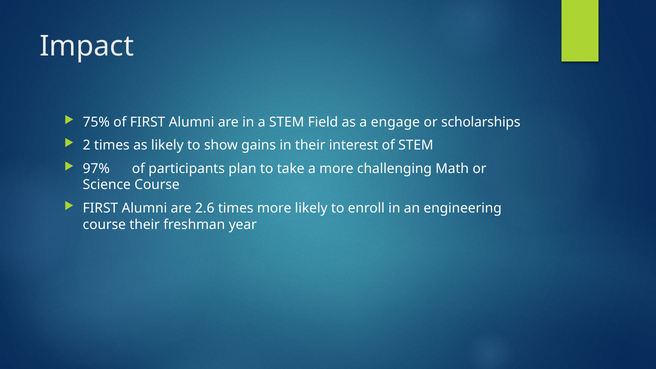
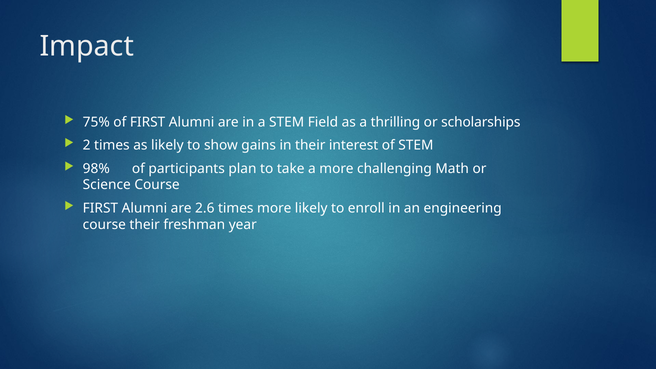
engage: engage -> thrilling (395, 122)
97%: 97% -> 98% (96, 169)
